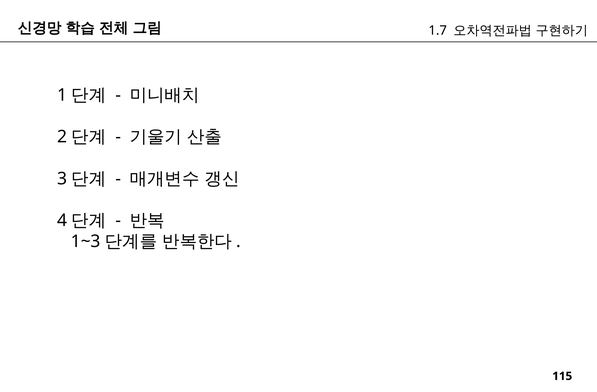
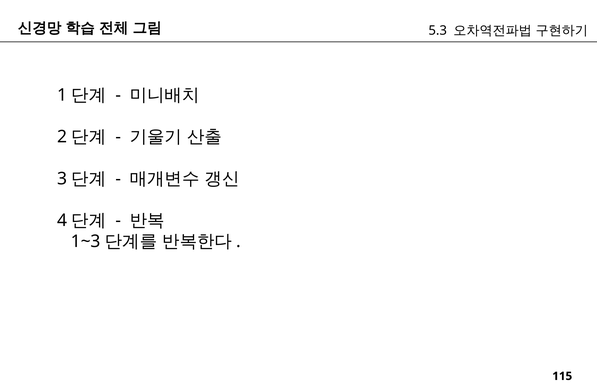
1.7: 1.7 -> 5.3 (438, 31)
